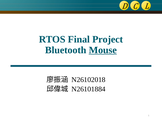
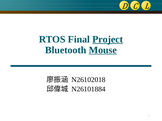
Project underline: none -> present (108, 40)
